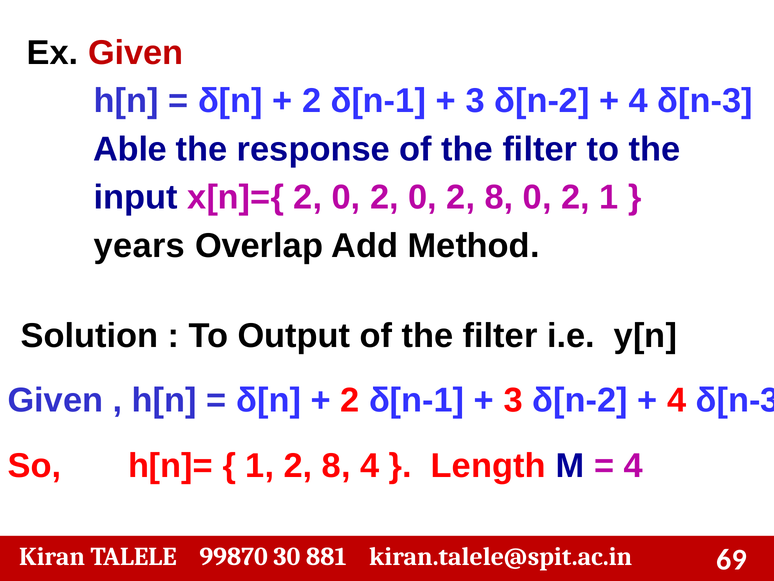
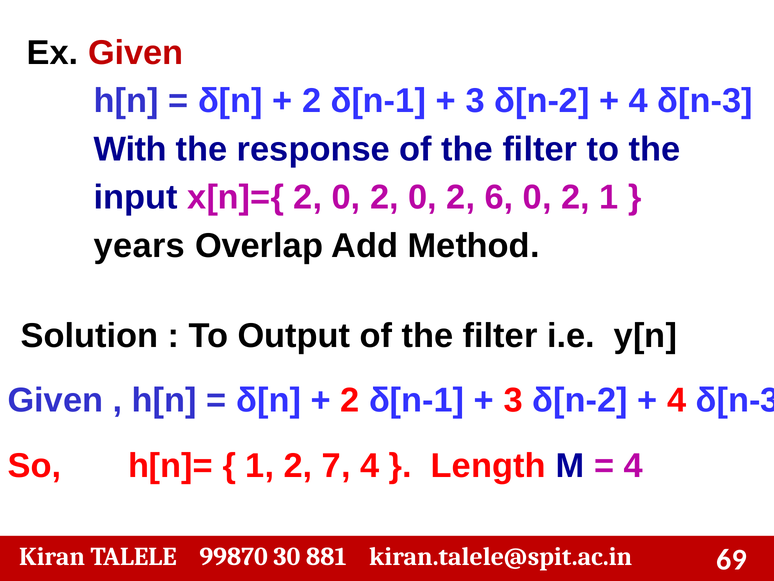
Able: Able -> With (130, 149)
0 2 8: 8 -> 6 (499, 197)
1 2 8: 8 -> 7 (336, 466)
